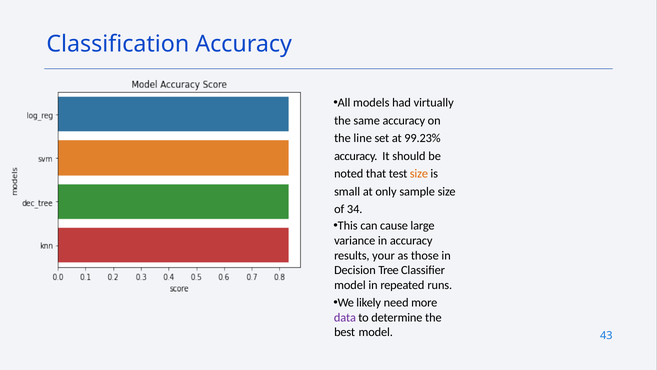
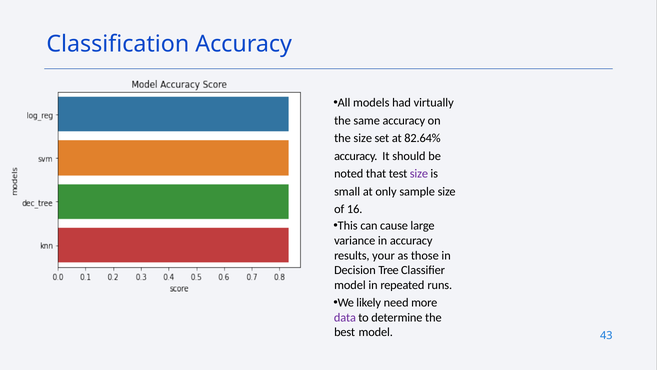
the line: line -> size (363, 138)
99.23%: 99.23% -> 82.64% (422, 138)
size colour: orange -> purple (419, 174)
34: 34 -> 16 (355, 209)
